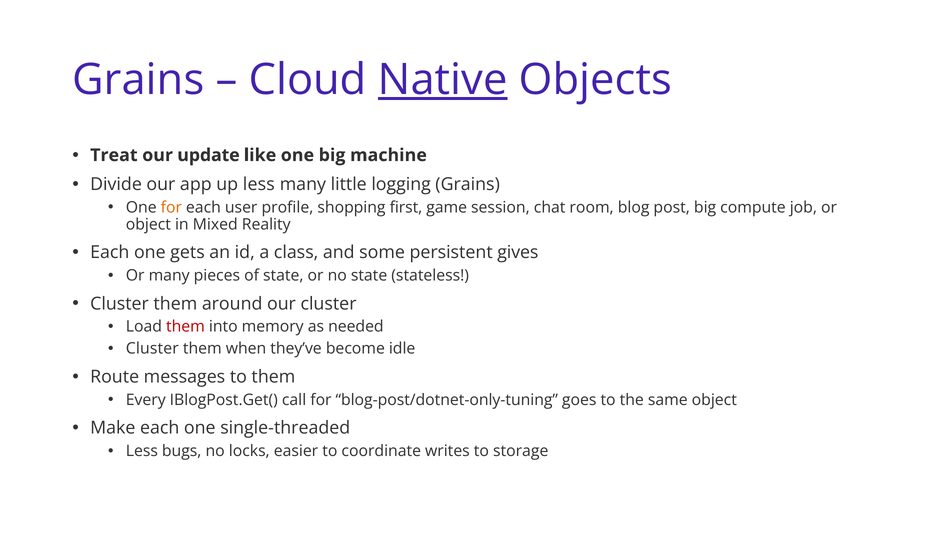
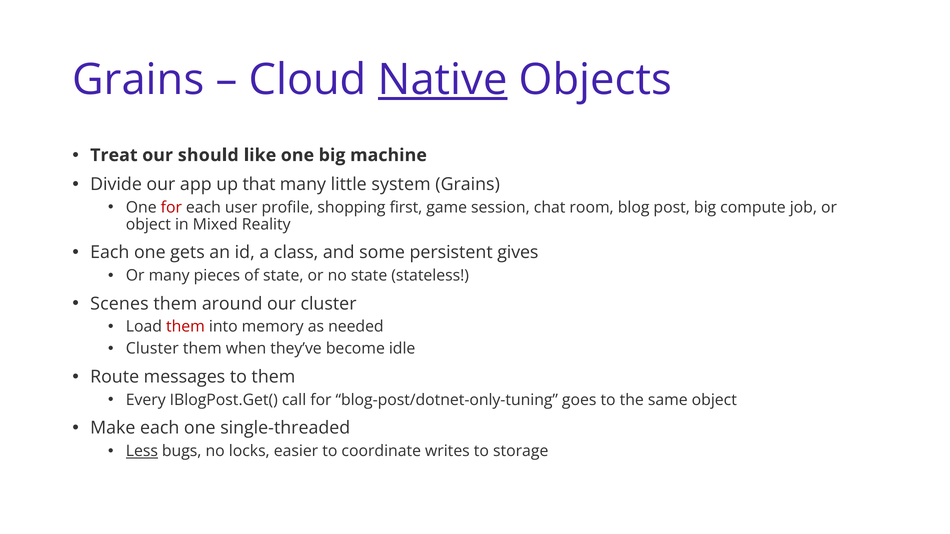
update: update -> should (208, 155)
up less: less -> that (259, 184)
logging: logging -> system (401, 184)
for colour: orange -> red (171, 208)
Cluster: Cluster -> Scenes (119, 304)
Less underline: none -> present (142, 451)
